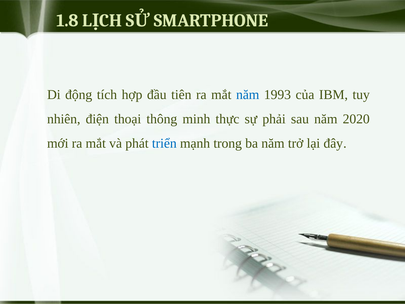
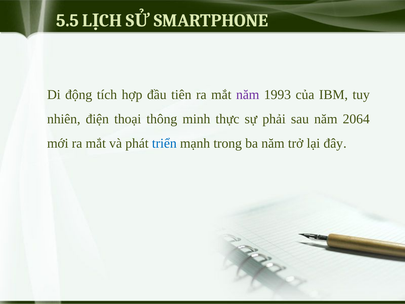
1.8: 1.8 -> 5.5 (68, 20)
năm colour: blue -> purple (248, 94)
2020: 2020 -> 2064 (356, 119)
